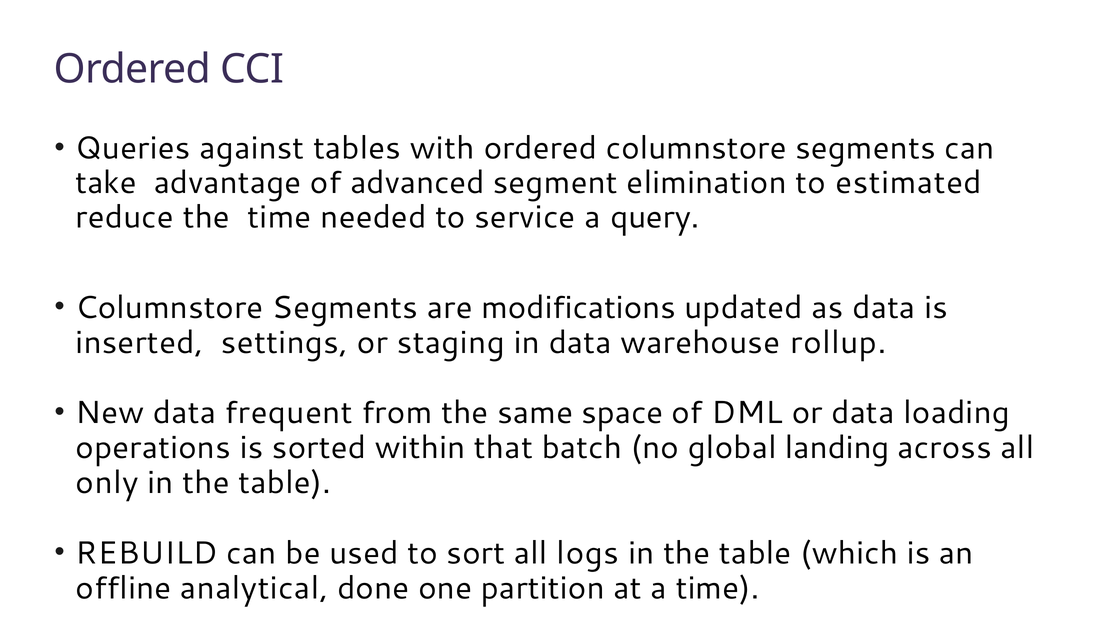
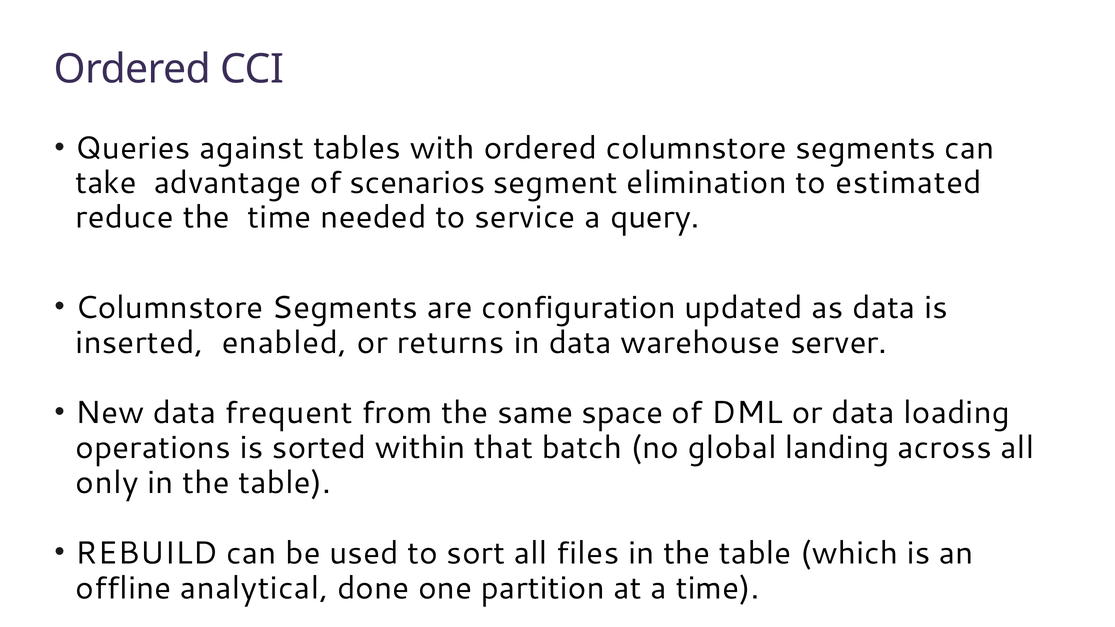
advanced: advanced -> scenarios (417, 183)
modifications: modifications -> configuration (579, 308)
settings: settings -> enabled (284, 343)
staging: staging -> returns (451, 343)
rollup: rollup -> server (839, 343)
logs: logs -> files (588, 553)
